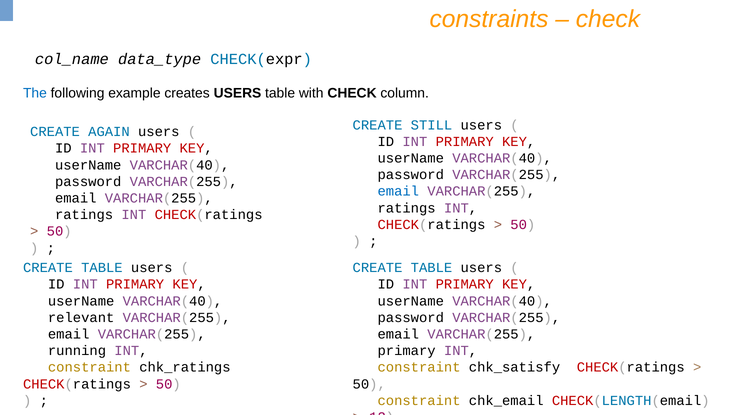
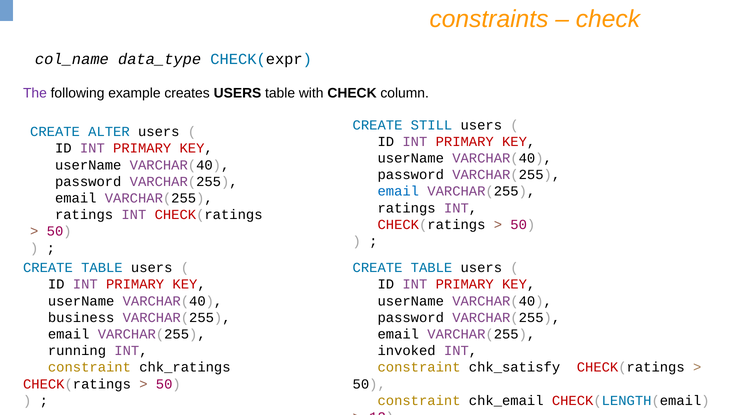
The colour: blue -> purple (35, 93)
AGAIN: AGAIN -> ALTER (109, 132)
relevant: relevant -> business (81, 318)
primary: primary -> invoked (407, 351)
